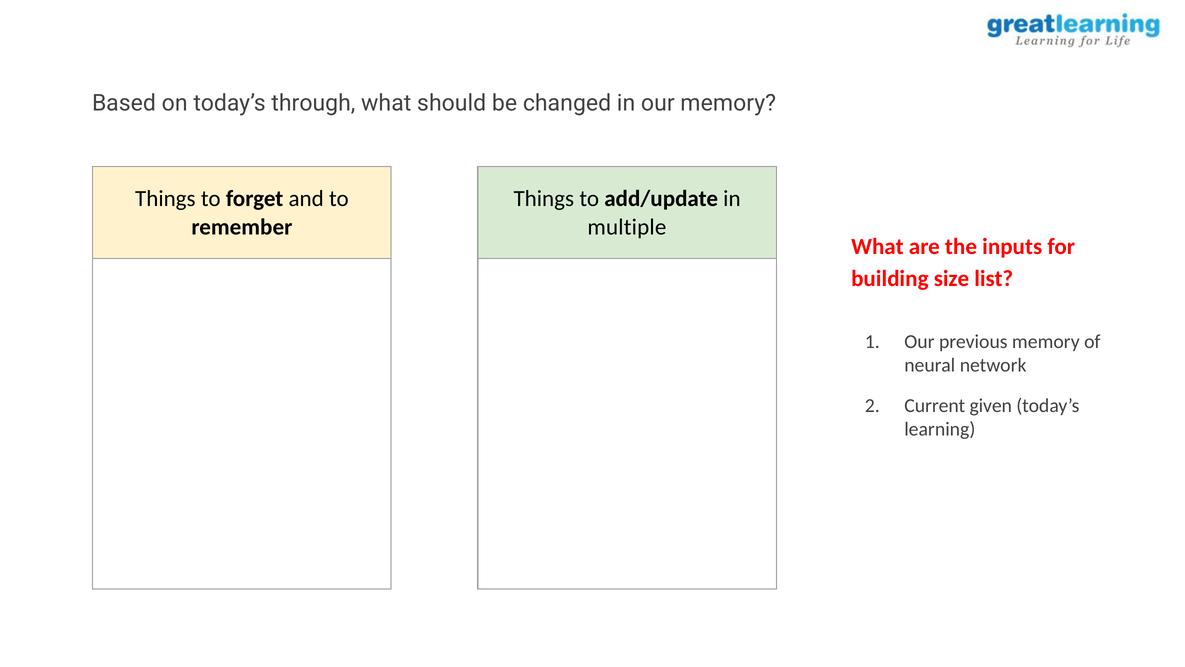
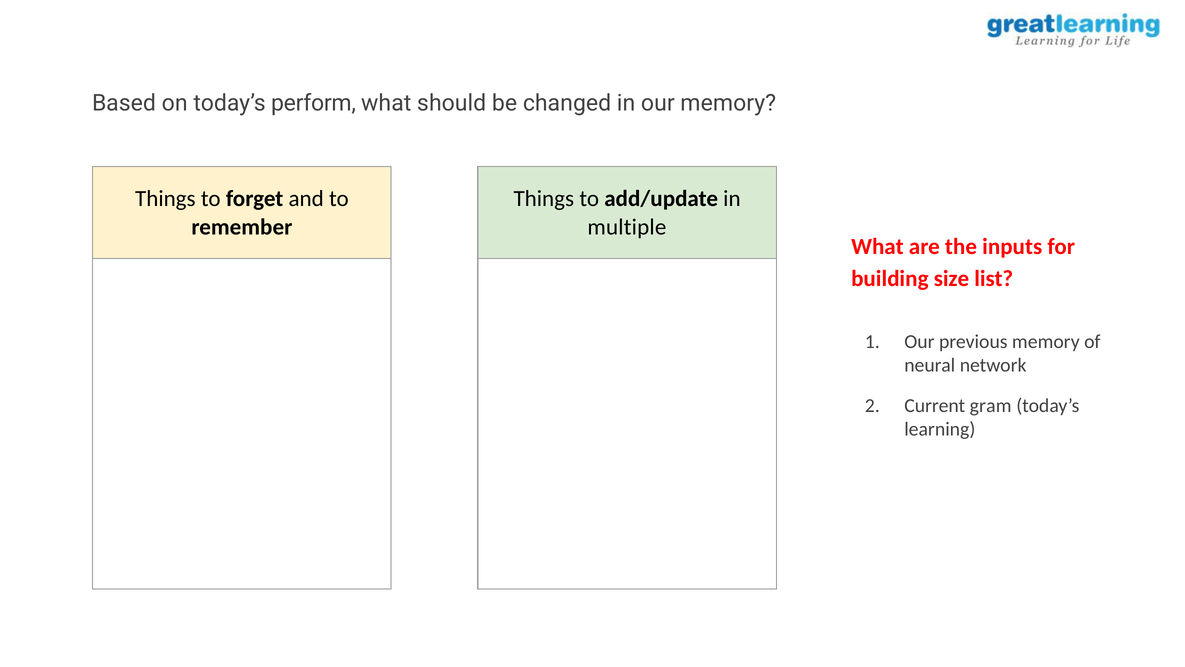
through: through -> perform (313, 103)
given: given -> gram (991, 405)
